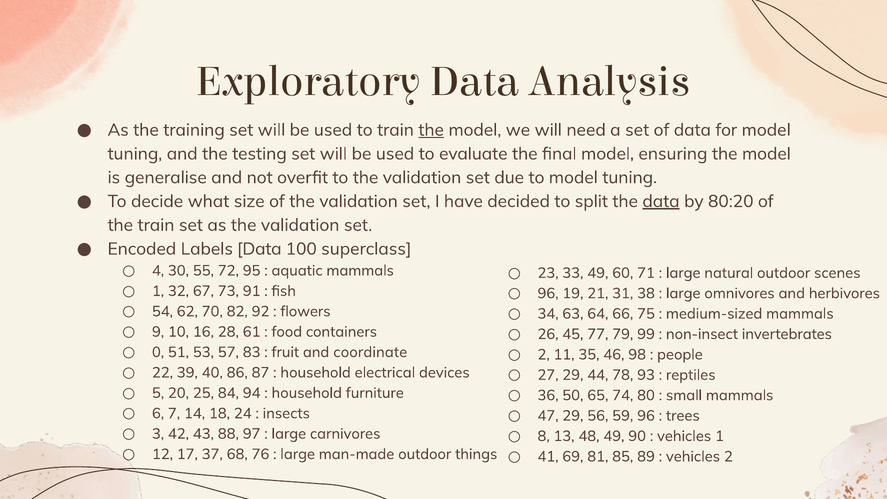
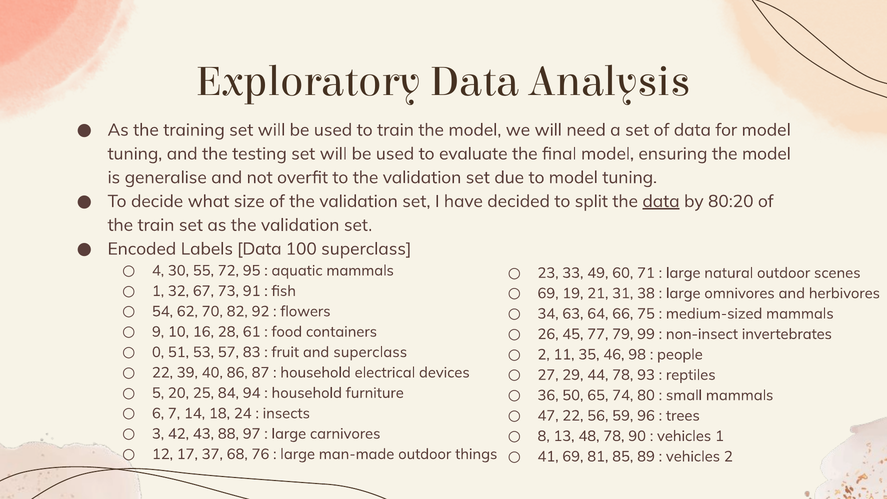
the underline: present -> none (431, 130)
96: 96 -> 69 (548, 293)
and coordinate: coordinate -> superclass (370, 352)
47 29: 29 -> 22 (573, 416)
48 49: 49 -> 78 (614, 436)
